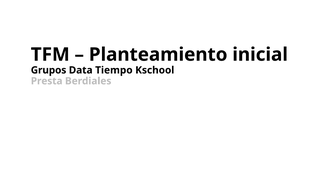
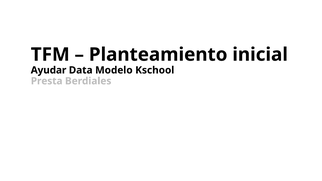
Grupos: Grupos -> Ayudar (49, 70)
Tiempo: Tiempo -> Modelo (114, 70)
